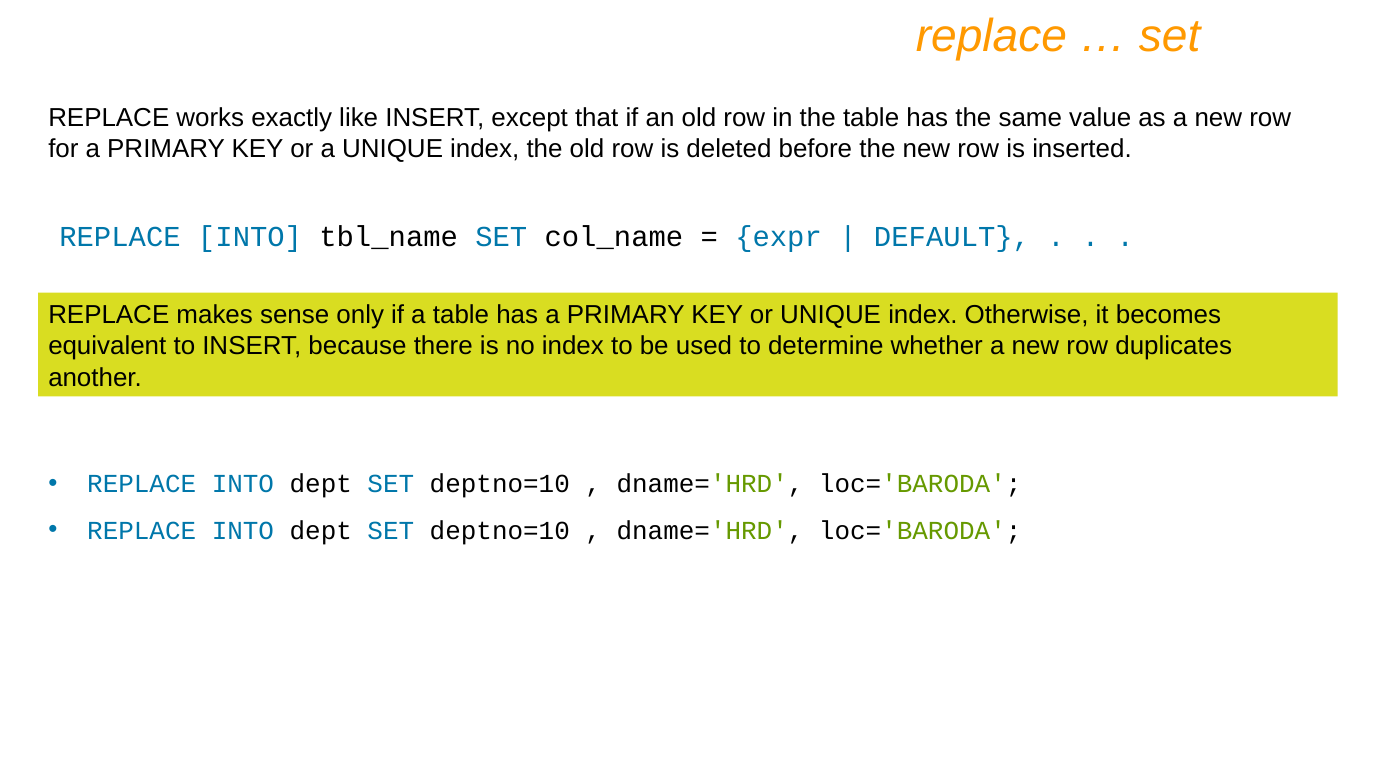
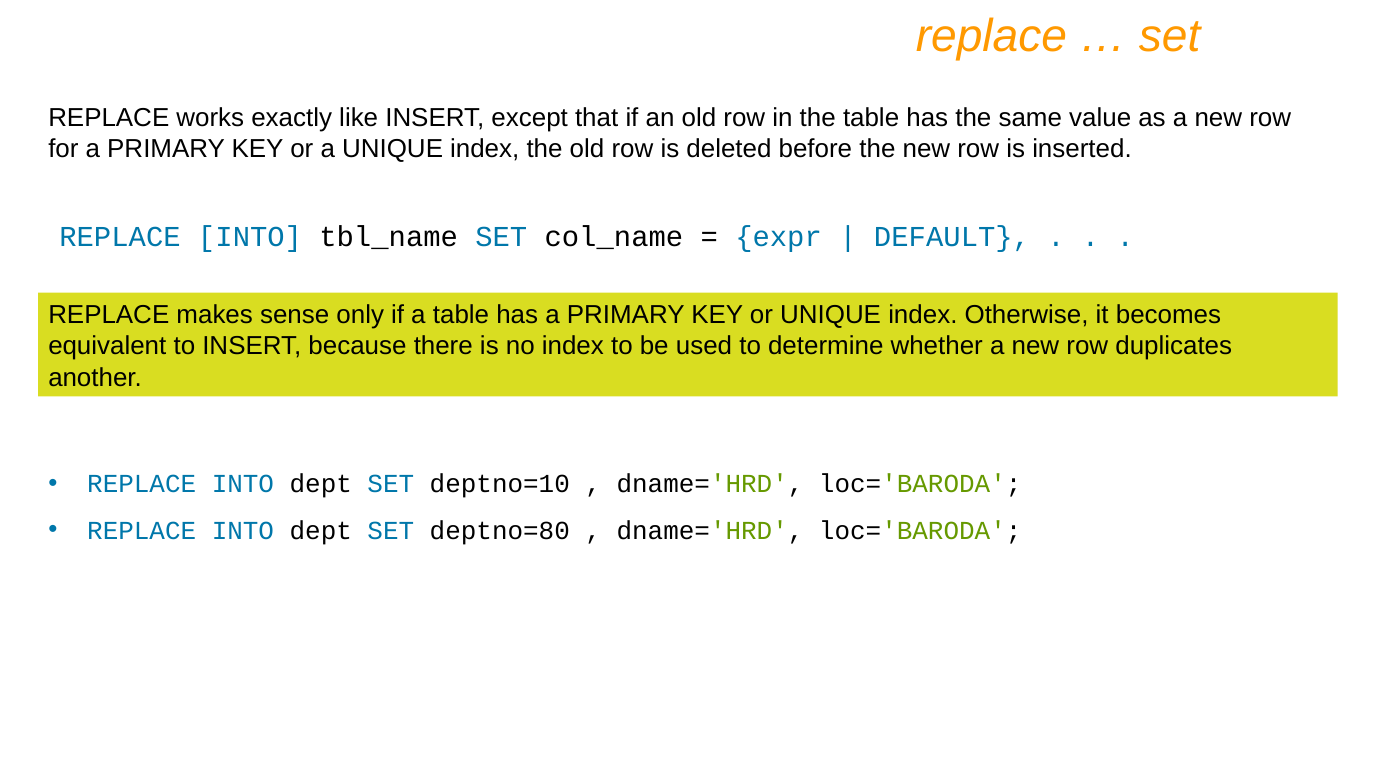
deptno=10: deptno=10 -> deptno=80 (500, 530)
